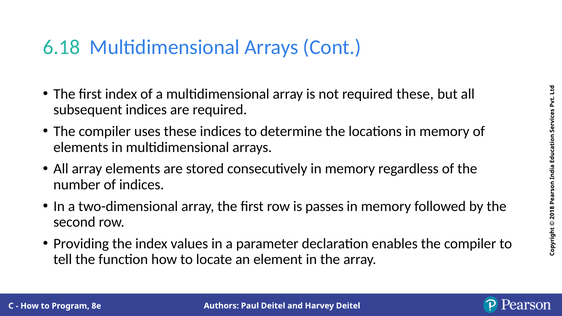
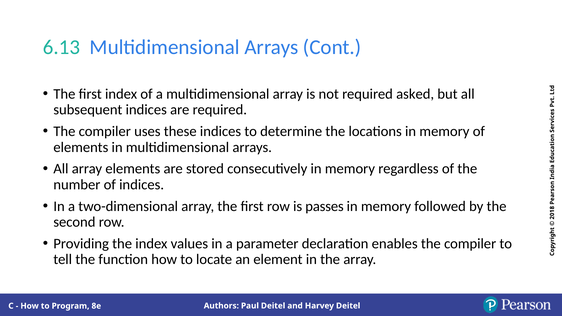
6.18: 6.18 -> 6.13 (61, 47)
required these: these -> asked (415, 94)
